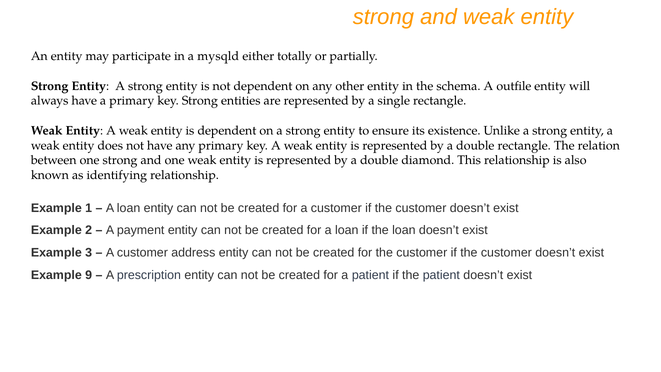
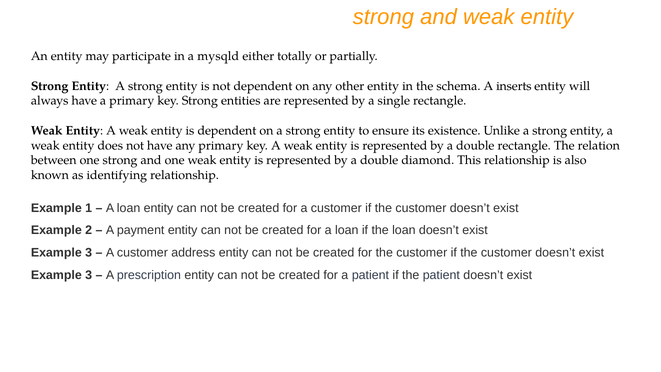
outfile: outfile -> inserts (514, 86)
9: 9 -> 3 (89, 275)
